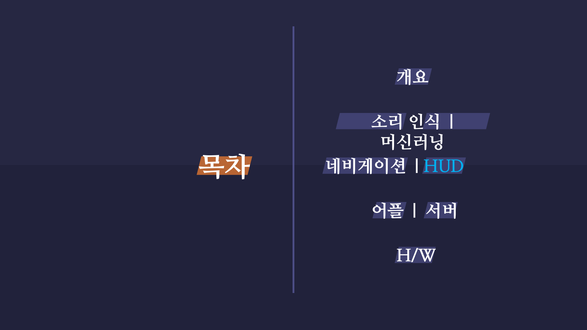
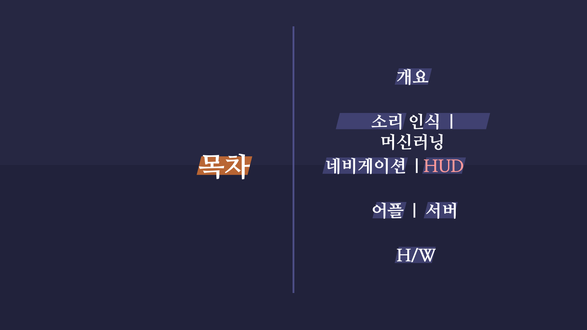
HUD colour: light blue -> pink (444, 167)
